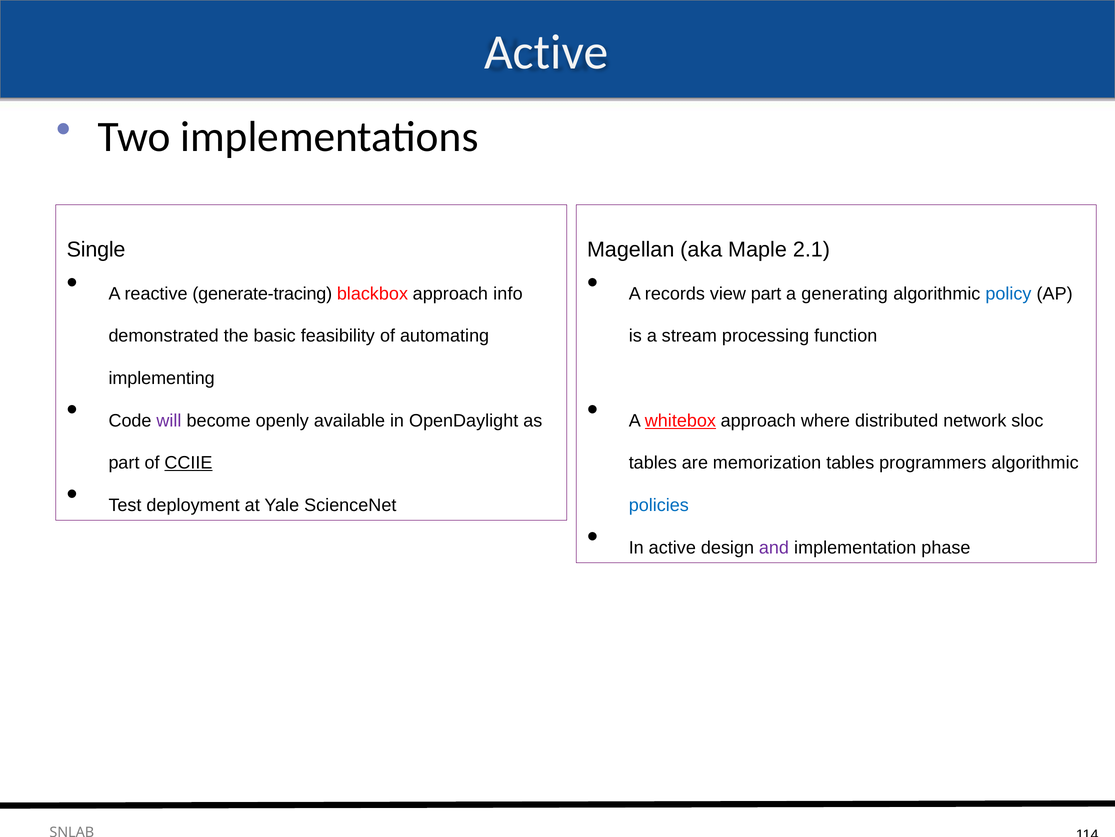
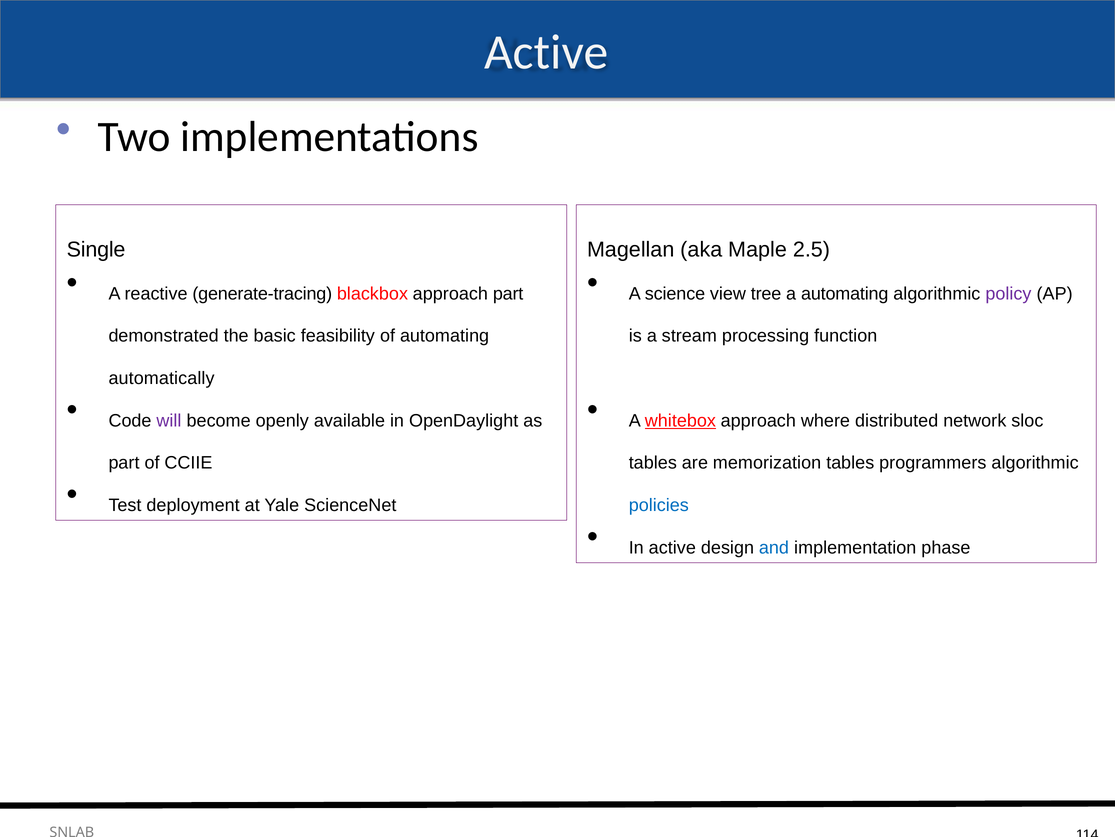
2.1: 2.1 -> 2.5 (811, 249)
approach info: info -> part (508, 293)
records: records -> science (675, 293)
view part: part -> tree (766, 293)
a generating: generating -> automating (845, 293)
policy colour: blue -> purple (1008, 293)
implementing: implementing -> automatically (162, 378)
CCIIE underline: present -> none (188, 463)
and colour: purple -> blue (774, 547)
